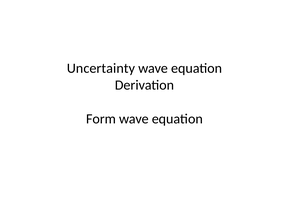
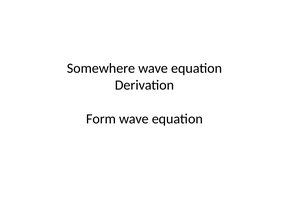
Uncertainty: Uncertainty -> Somewhere (101, 68)
